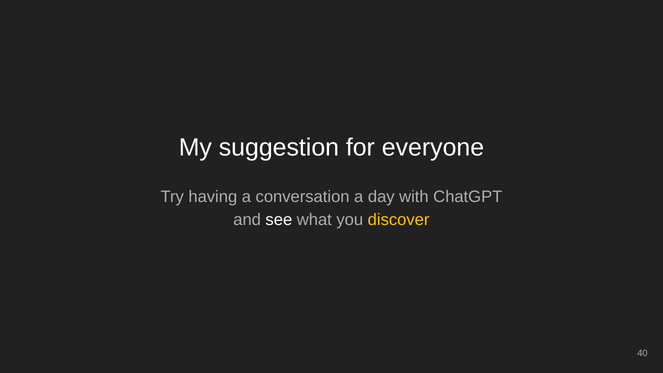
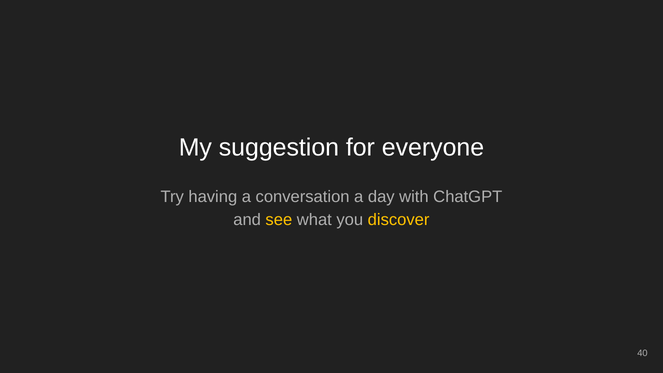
see colour: white -> yellow (279, 220)
